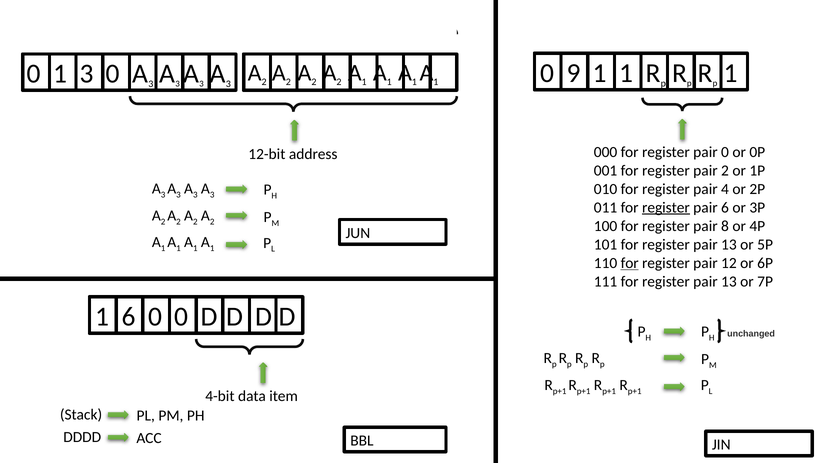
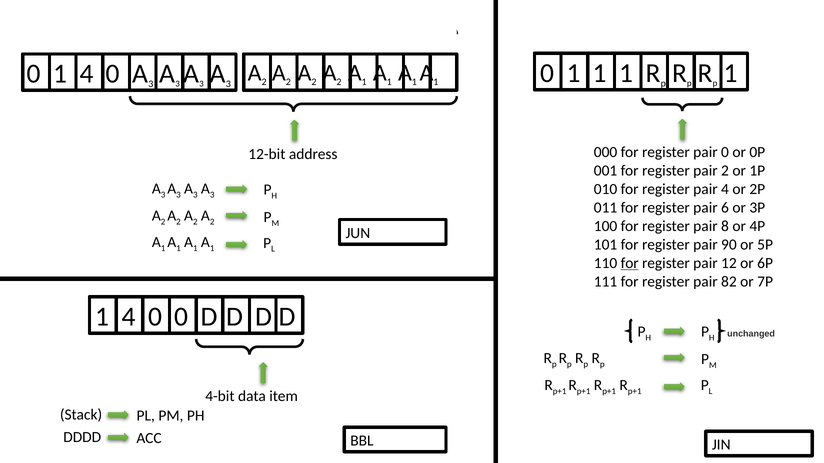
9: 9 -> 1 (574, 73)
0 1 3: 3 -> 4 (87, 74)
register underline: present -> none (666, 208)
13: 13 -> 90 (729, 245)
13: 13 -> 82 (729, 282)
6: 6 -> 4 (129, 317)
